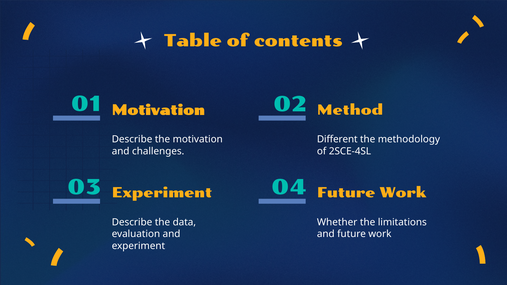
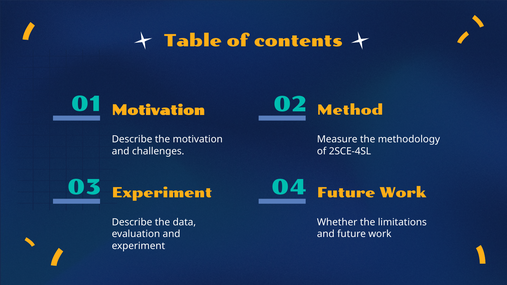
Different: Different -> Measure (337, 139)
